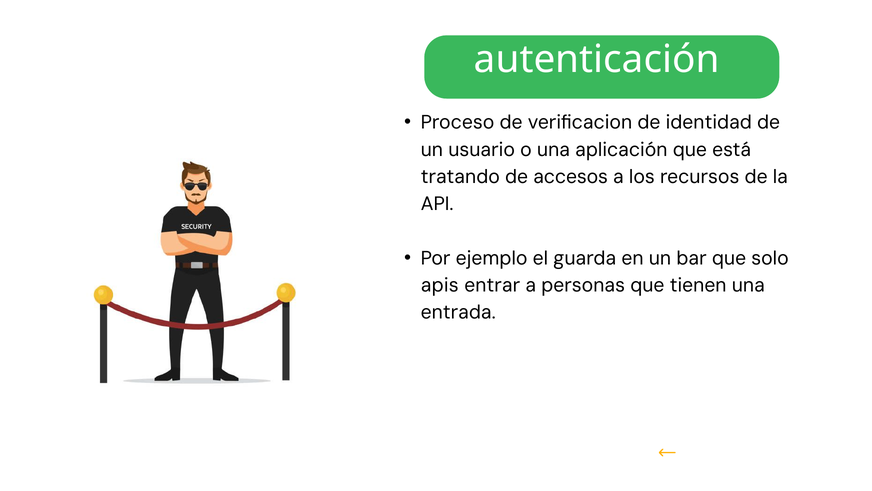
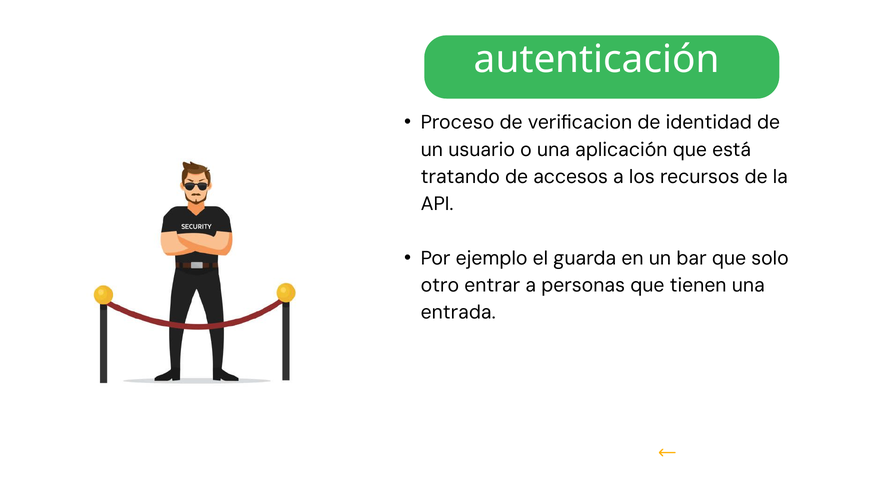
apis: apis -> otro (440, 285)
